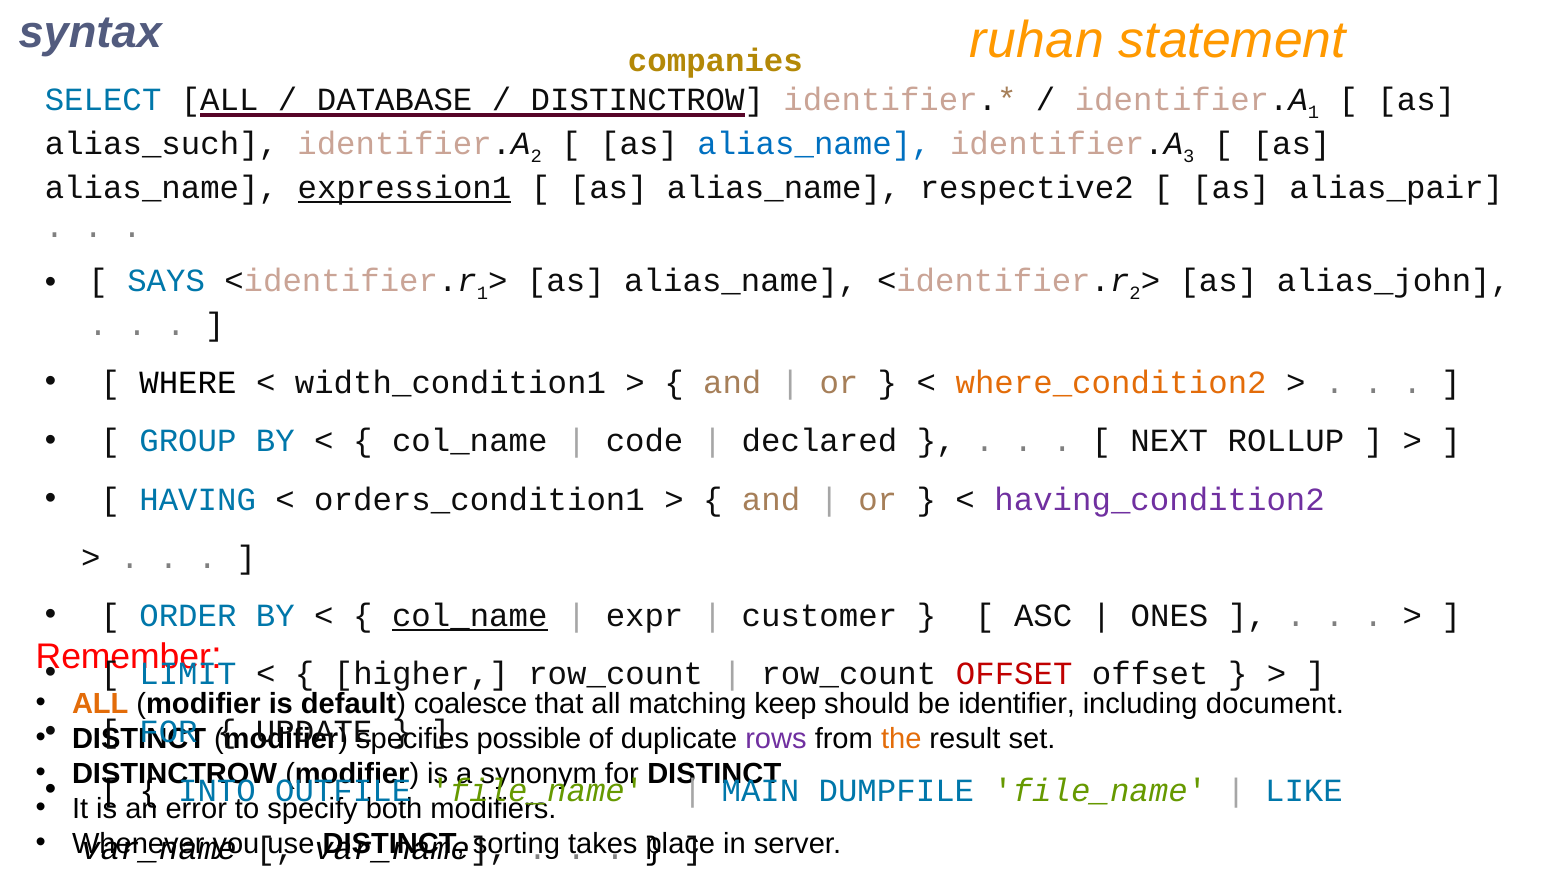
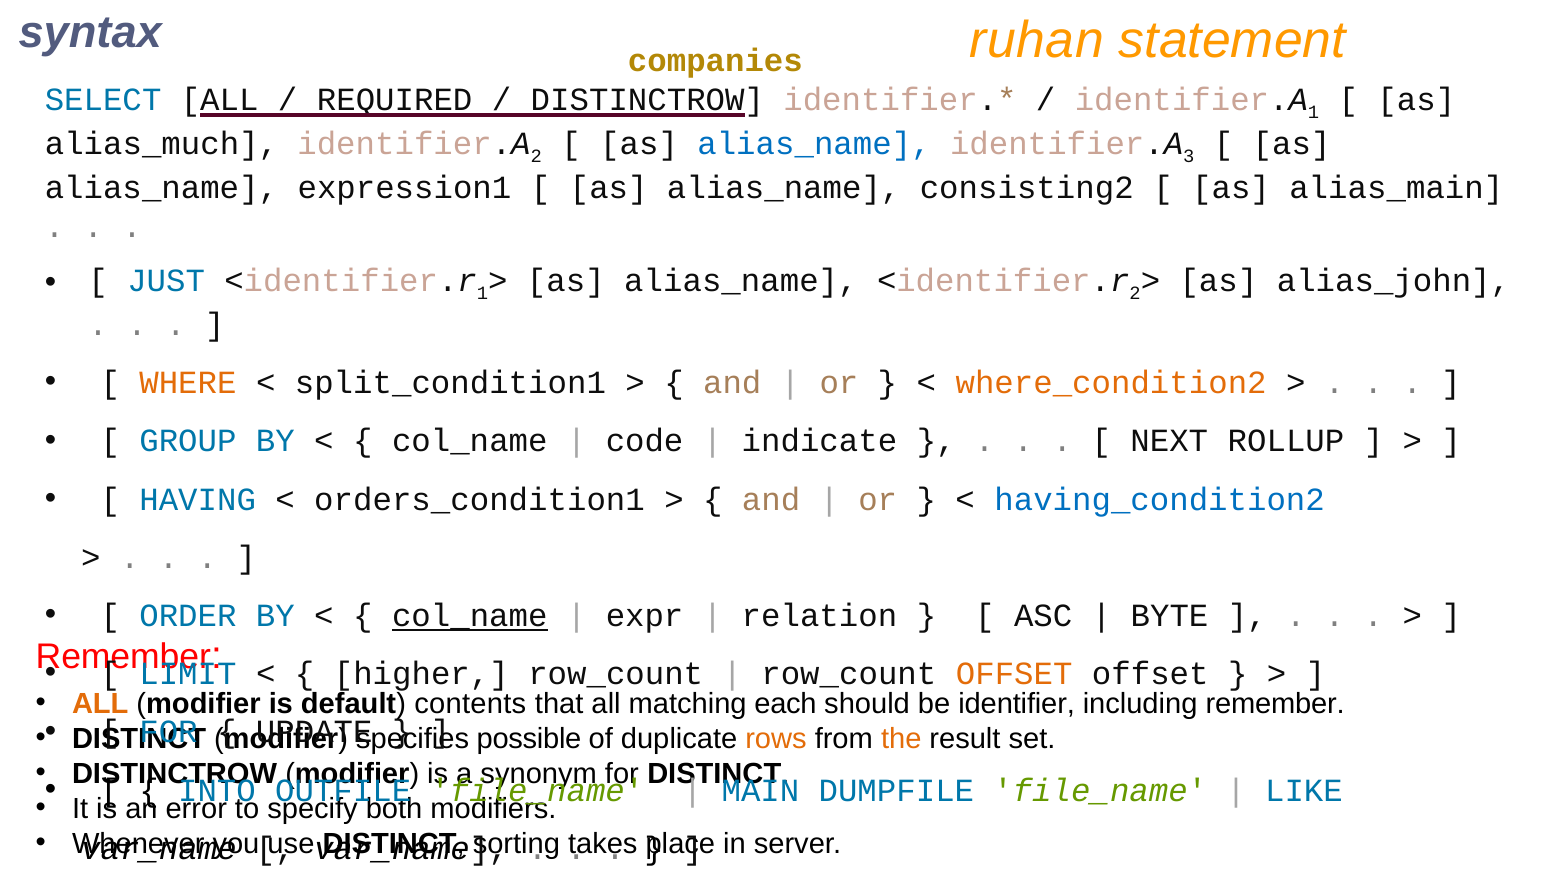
DATABASE: DATABASE -> REQUIRED (395, 99)
alias_such: alias_such -> alias_much (161, 144)
expression1 underline: present -> none (404, 188)
respective2: respective2 -> consisting2 (1027, 188)
alias_pair: alias_pair -> alias_main (1396, 188)
SAYS: SAYS -> JUST (166, 281)
WHERE colour: black -> orange (188, 383)
width_condition1: width_condition1 -> split_condition1 (450, 383)
declared: declared -> indicate (819, 441)
having_condition2 colour: purple -> blue (1160, 500)
customer: customer -> relation (819, 616)
ONES: ONES -> BYTE (1169, 616)
OFFSET colour: red -> orange (1014, 674)
coalesce: coalesce -> contents (470, 704)
keep: keep -> each (786, 704)
including document: document -> remember (1275, 704)
rows colour: purple -> orange (776, 739)
